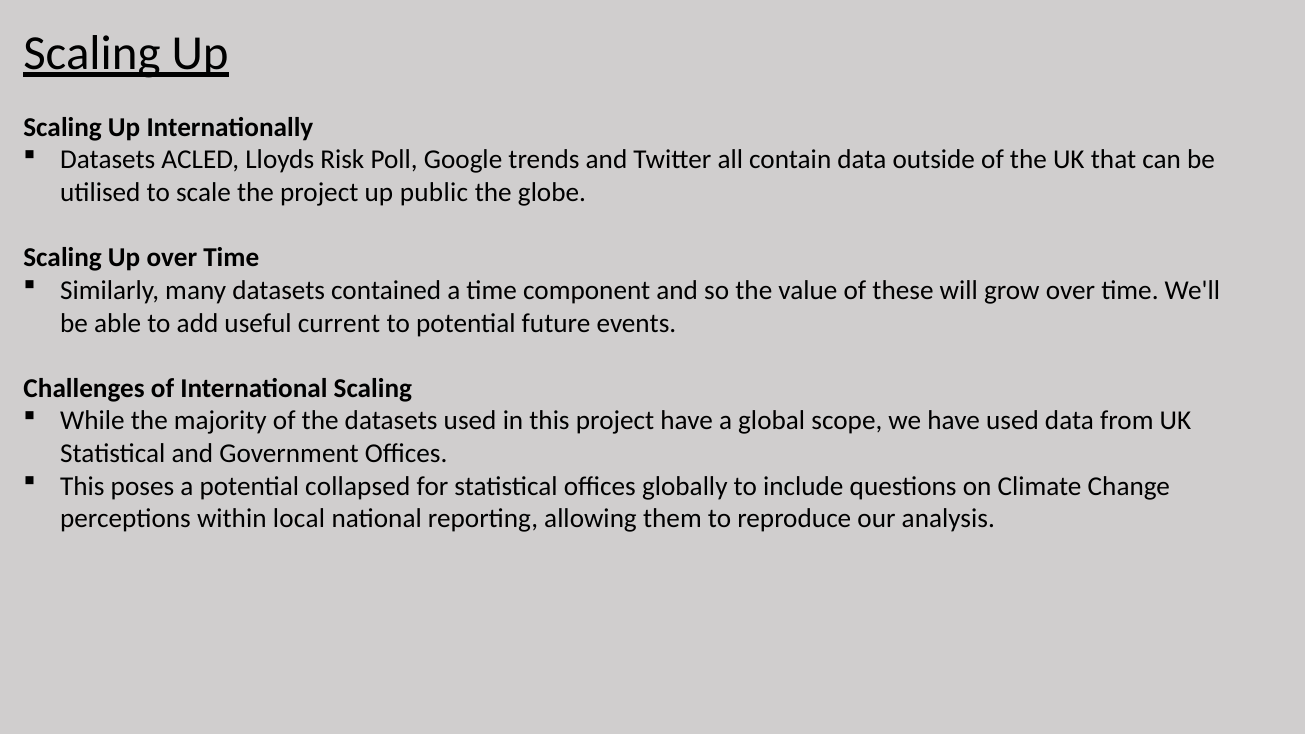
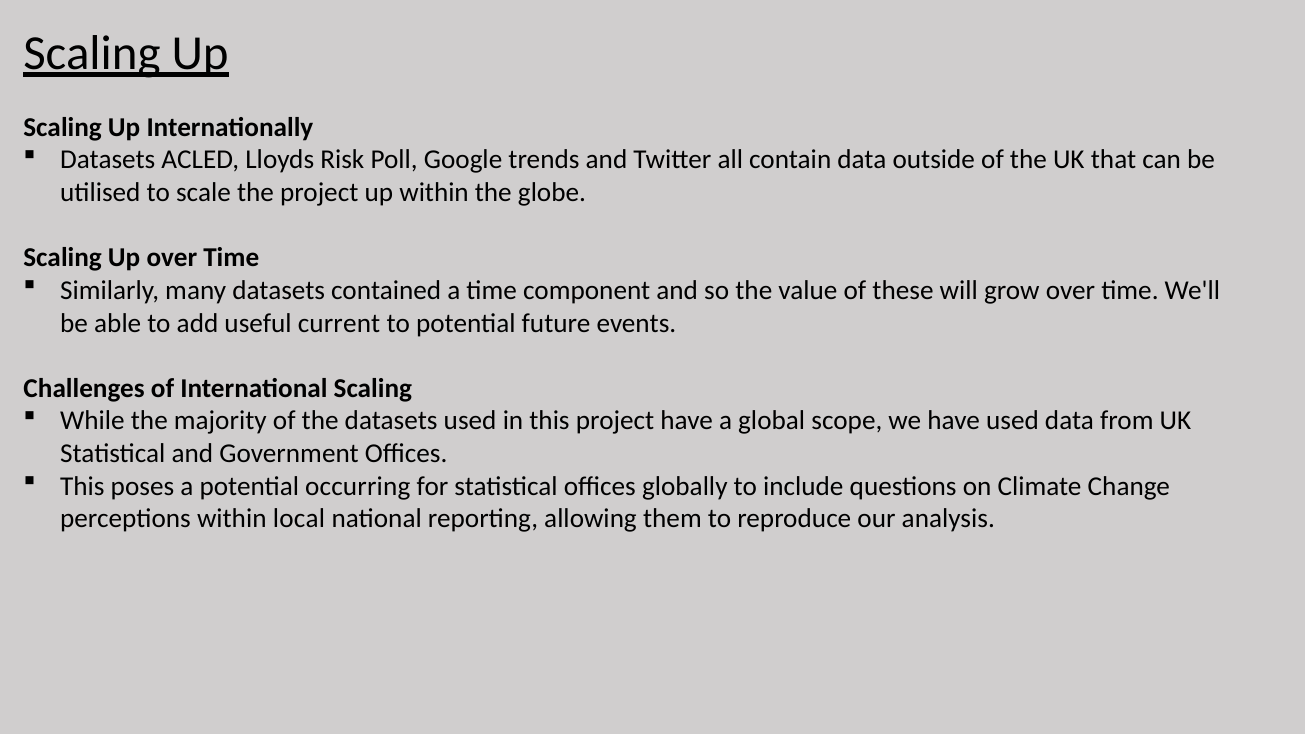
up public: public -> within (434, 193)
collapsed: collapsed -> occurring (358, 486)
